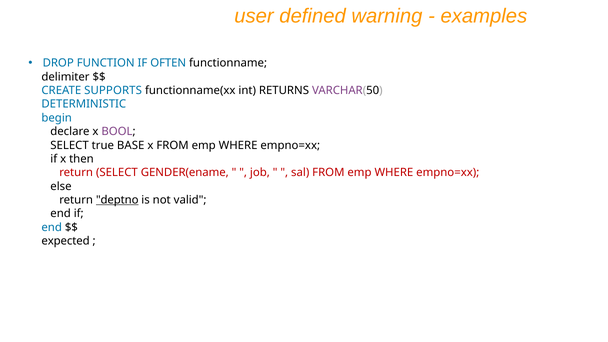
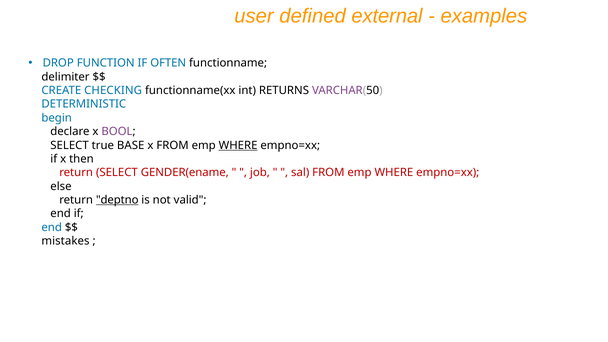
warning: warning -> external (387, 16)
SUPPORTS: SUPPORTS -> CHECKING (113, 91)
WHERE underline: none -> present (238, 145)
expected: expected -> mistakes (65, 241)
